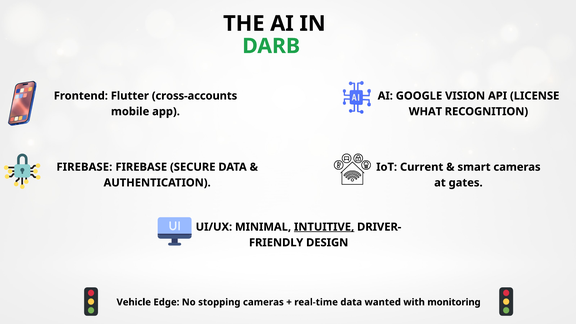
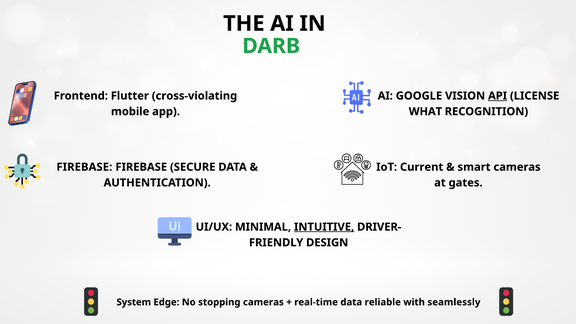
cross-accounts: cross-accounts -> cross-violating (194, 96)
API underline: none -> present (498, 96)
Vehicle: Vehicle -> System (134, 302)
wanted: wanted -> reliable (383, 302)
monitoring: monitoring -> seamlessly (454, 302)
